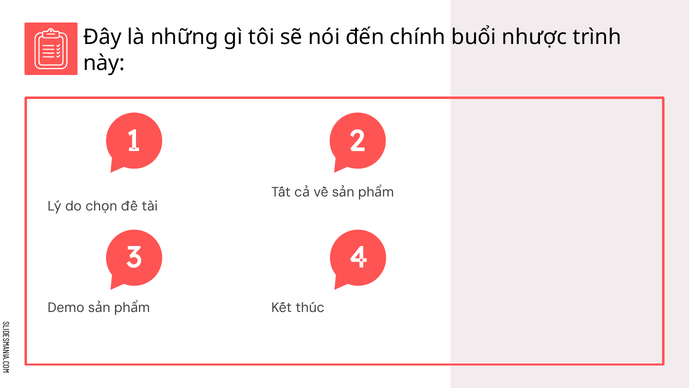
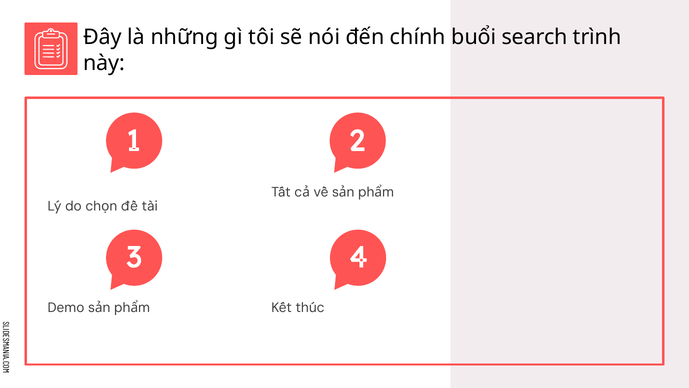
nhược: nhược -> search (535, 37)
